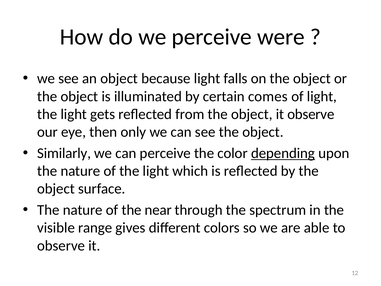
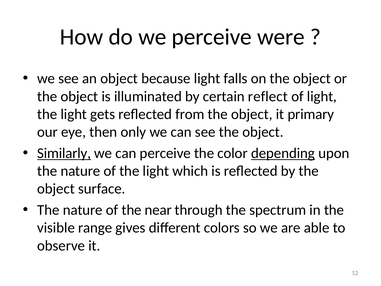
comes: comes -> reflect (268, 96)
it observe: observe -> primary (311, 114)
Similarly underline: none -> present (64, 153)
